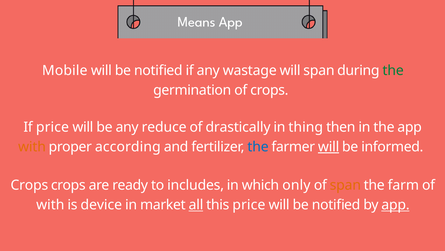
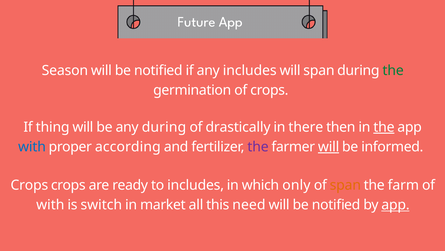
Means: Means -> Future (196, 22)
Mobile: Mobile -> Season (65, 70)
any wastage: wastage -> includes (250, 70)
If price: price -> thing (53, 127)
any reduce: reduce -> during (164, 127)
thing: thing -> there (306, 127)
the underline: none -> present (384, 127)
with colour: orange -> blue (32, 146)
the colour: blue -> purple (258, 146)
device: device -> switch (101, 204)
all underline: present -> none (196, 204)
this price: price -> need (249, 204)
